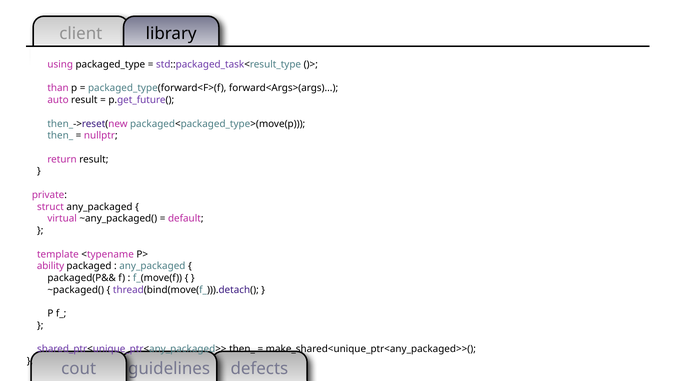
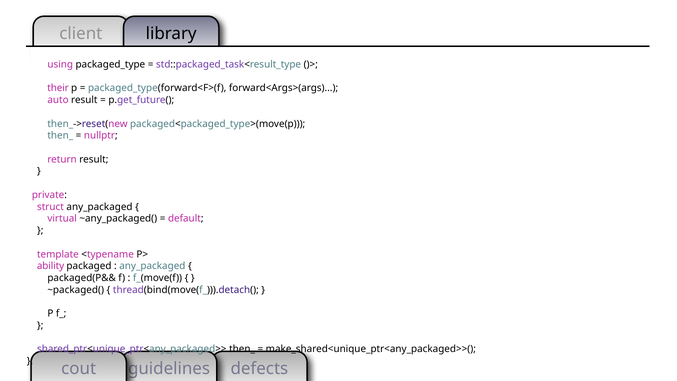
than: than -> their (58, 88)
